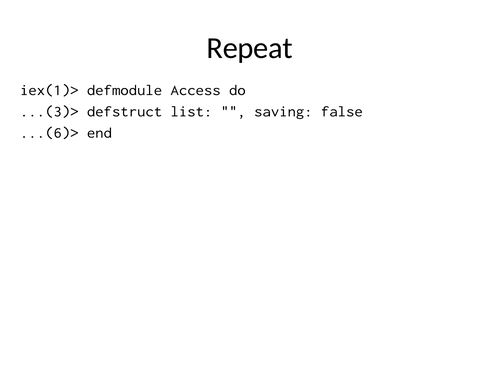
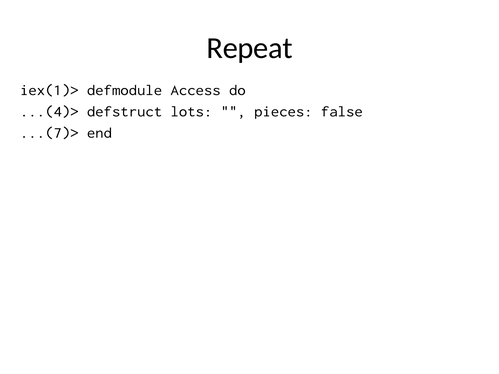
...(3)>: ...(3)> -> ...(4)> (49, 111)
list: list -> lots (191, 111)
saving: saving -> pieces (283, 111)
...(6)>: ...(6)> -> ...(7)> (49, 133)
